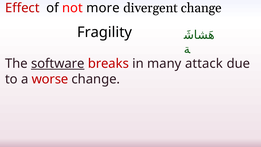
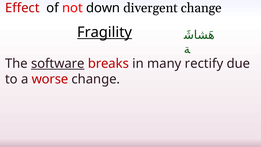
more: more -> down (103, 8)
Fragility underline: none -> present (105, 32)
attack: attack -> rectify (204, 64)
